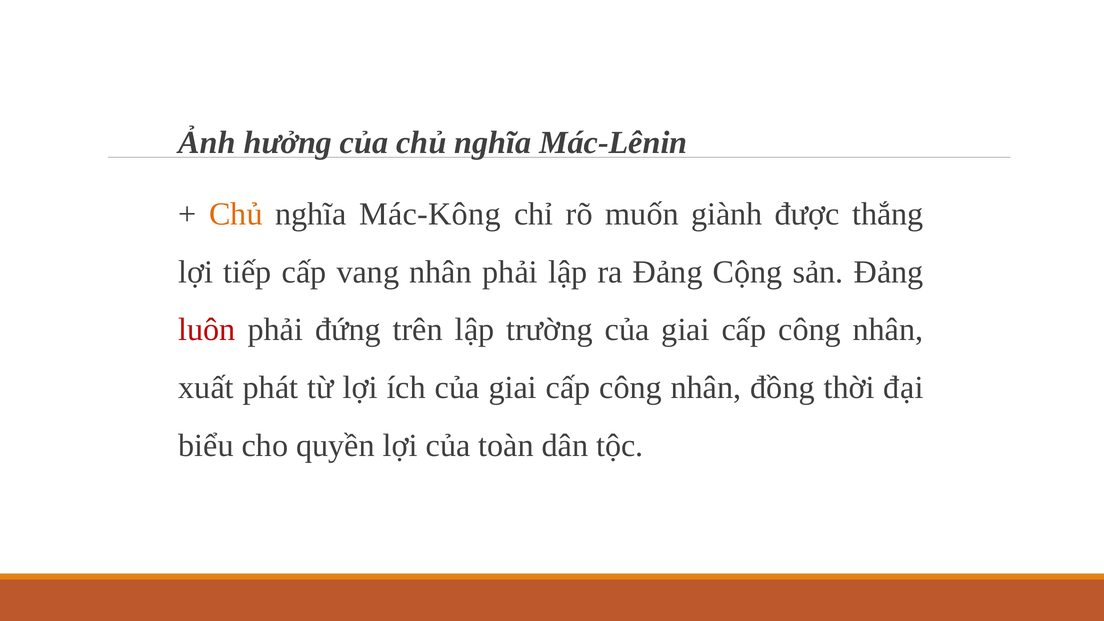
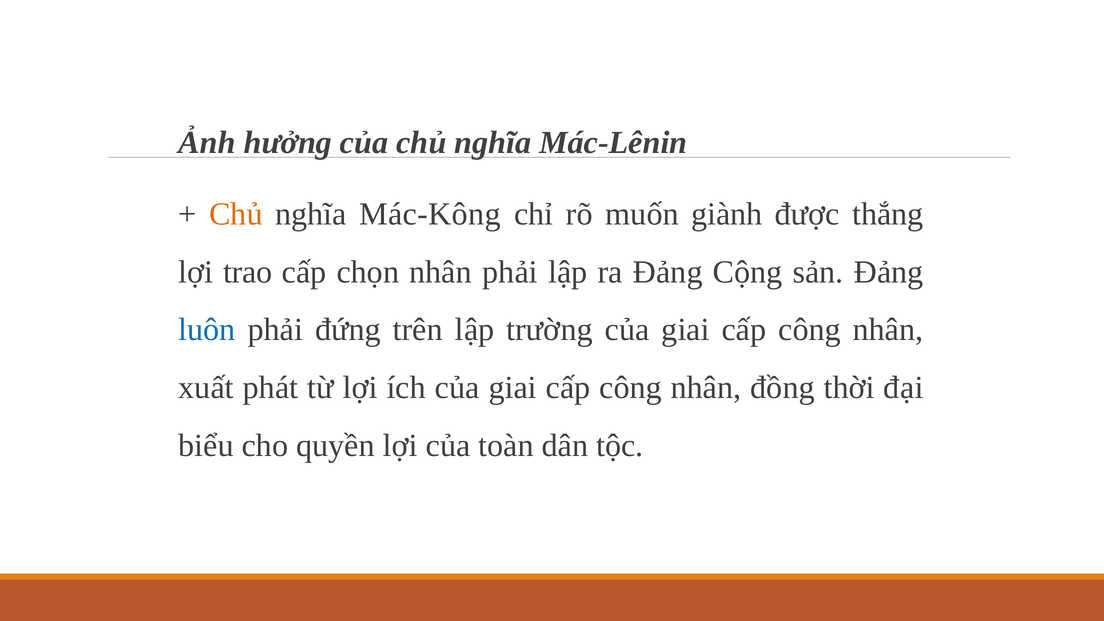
tiếp: tiếp -> trao (248, 272)
vang: vang -> chọn (368, 272)
luôn colour: red -> blue (207, 330)
